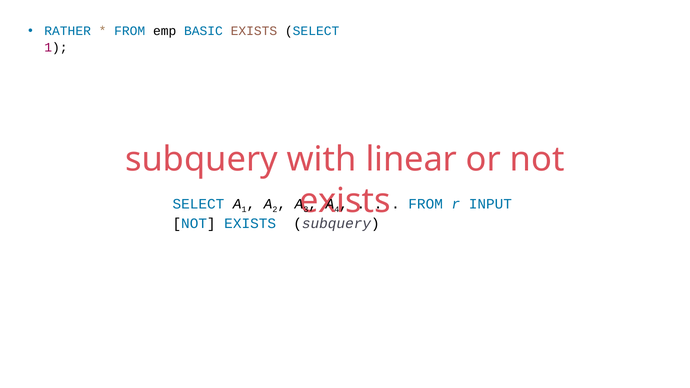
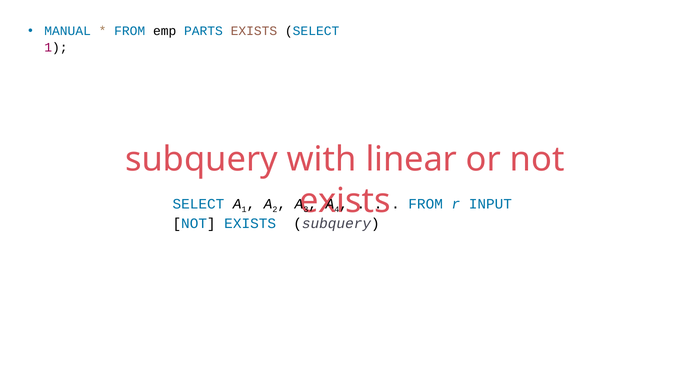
RATHER: RATHER -> MANUAL (68, 31)
BASIC: BASIC -> PARTS (203, 31)
